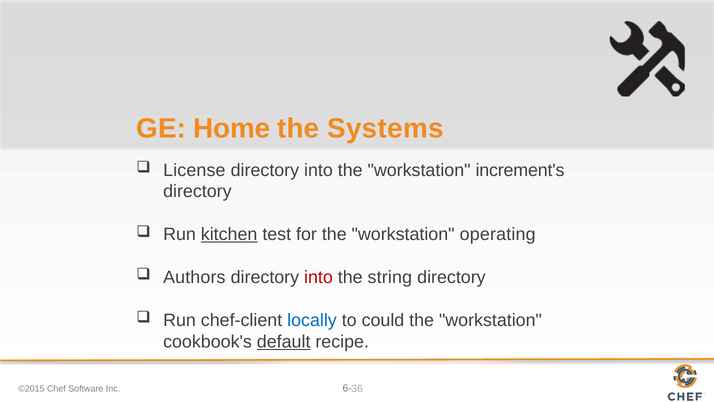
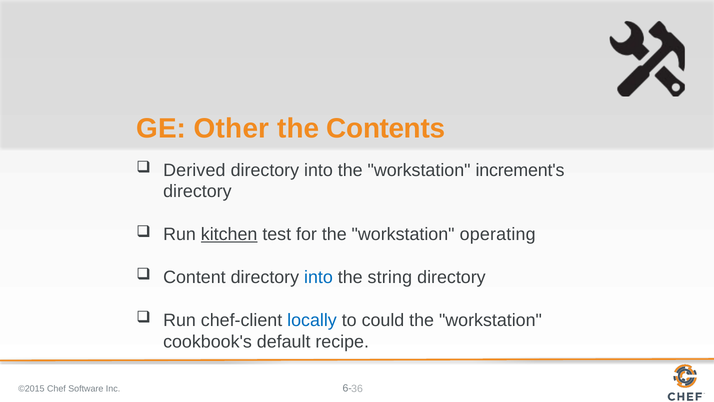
Home: Home -> Other (231, 129)
Systems: Systems -> Contents (386, 129)
License: License -> Derived (194, 170)
Authors: Authors -> Content (194, 277)
into colour: red -> blue (318, 277)
default underline: present -> none (284, 341)
